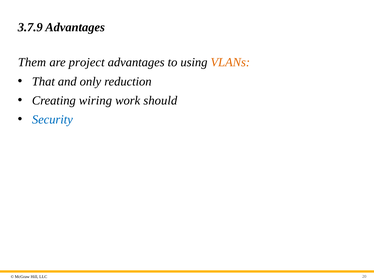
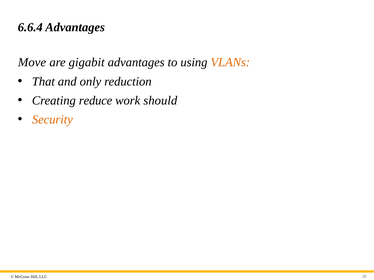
3.7.9: 3.7.9 -> 6.6.4 (30, 27)
Them: Them -> Move (32, 62)
project: project -> gigabit (87, 62)
wiring: wiring -> reduce (96, 101)
Security colour: blue -> orange (52, 120)
